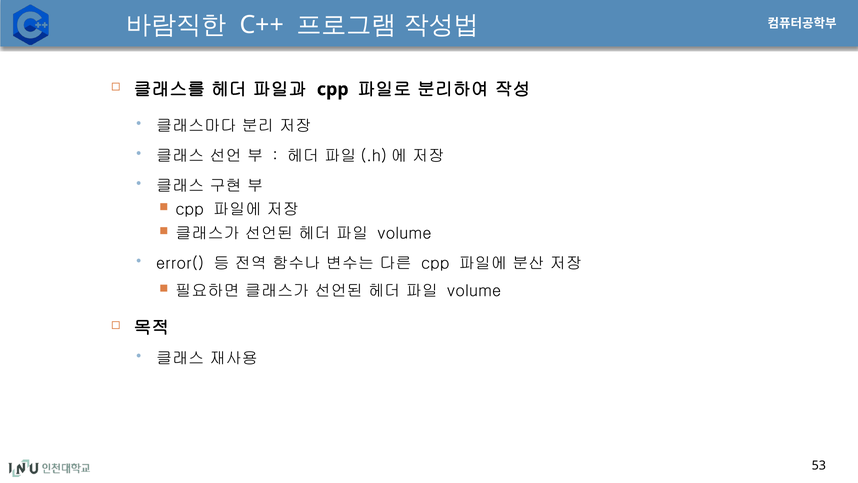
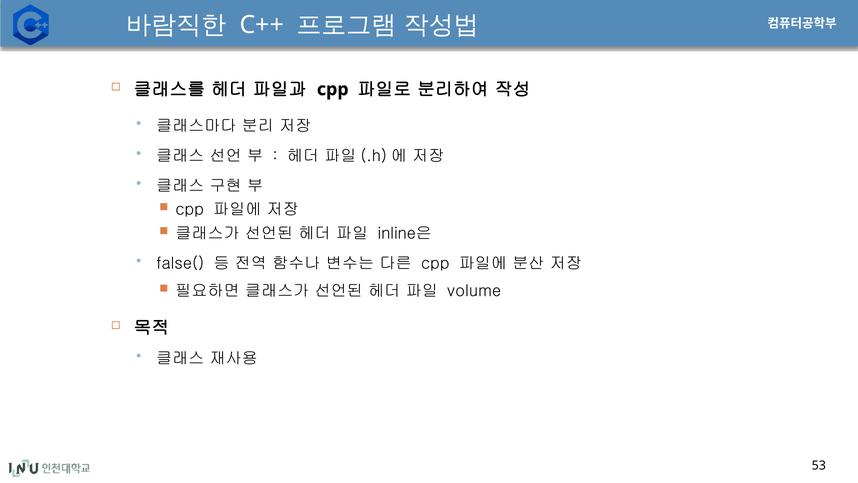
volume: volume -> inline은 (405, 233)
error(: error( -> false( (180, 263)
